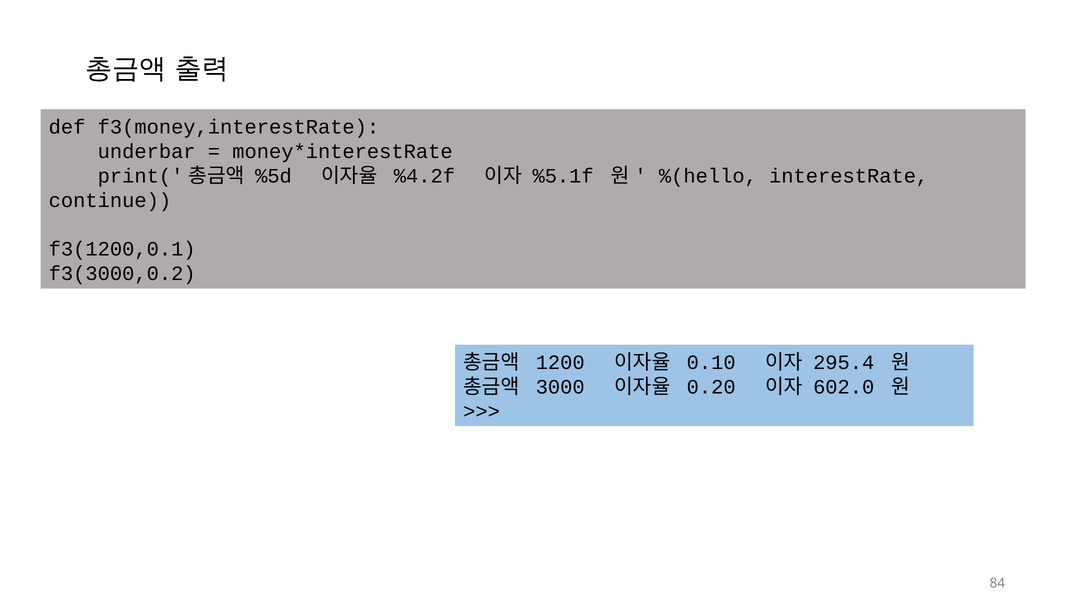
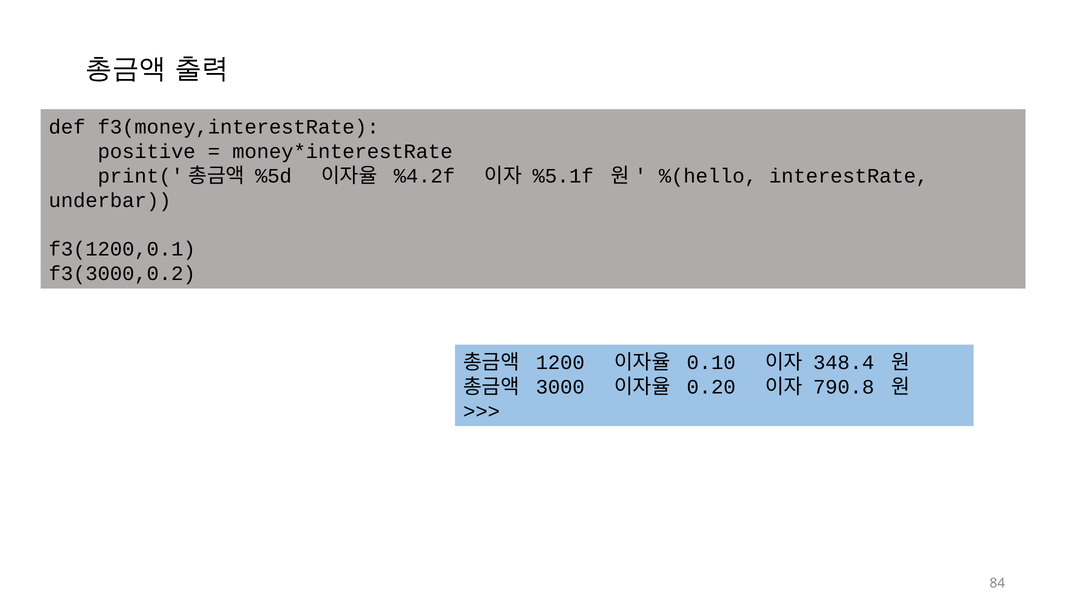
underbar: underbar -> positive (147, 151)
continue: continue -> underbar (110, 200)
295.4: 295.4 -> 348.4 (844, 362)
602.0: 602.0 -> 790.8 (844, 387)
